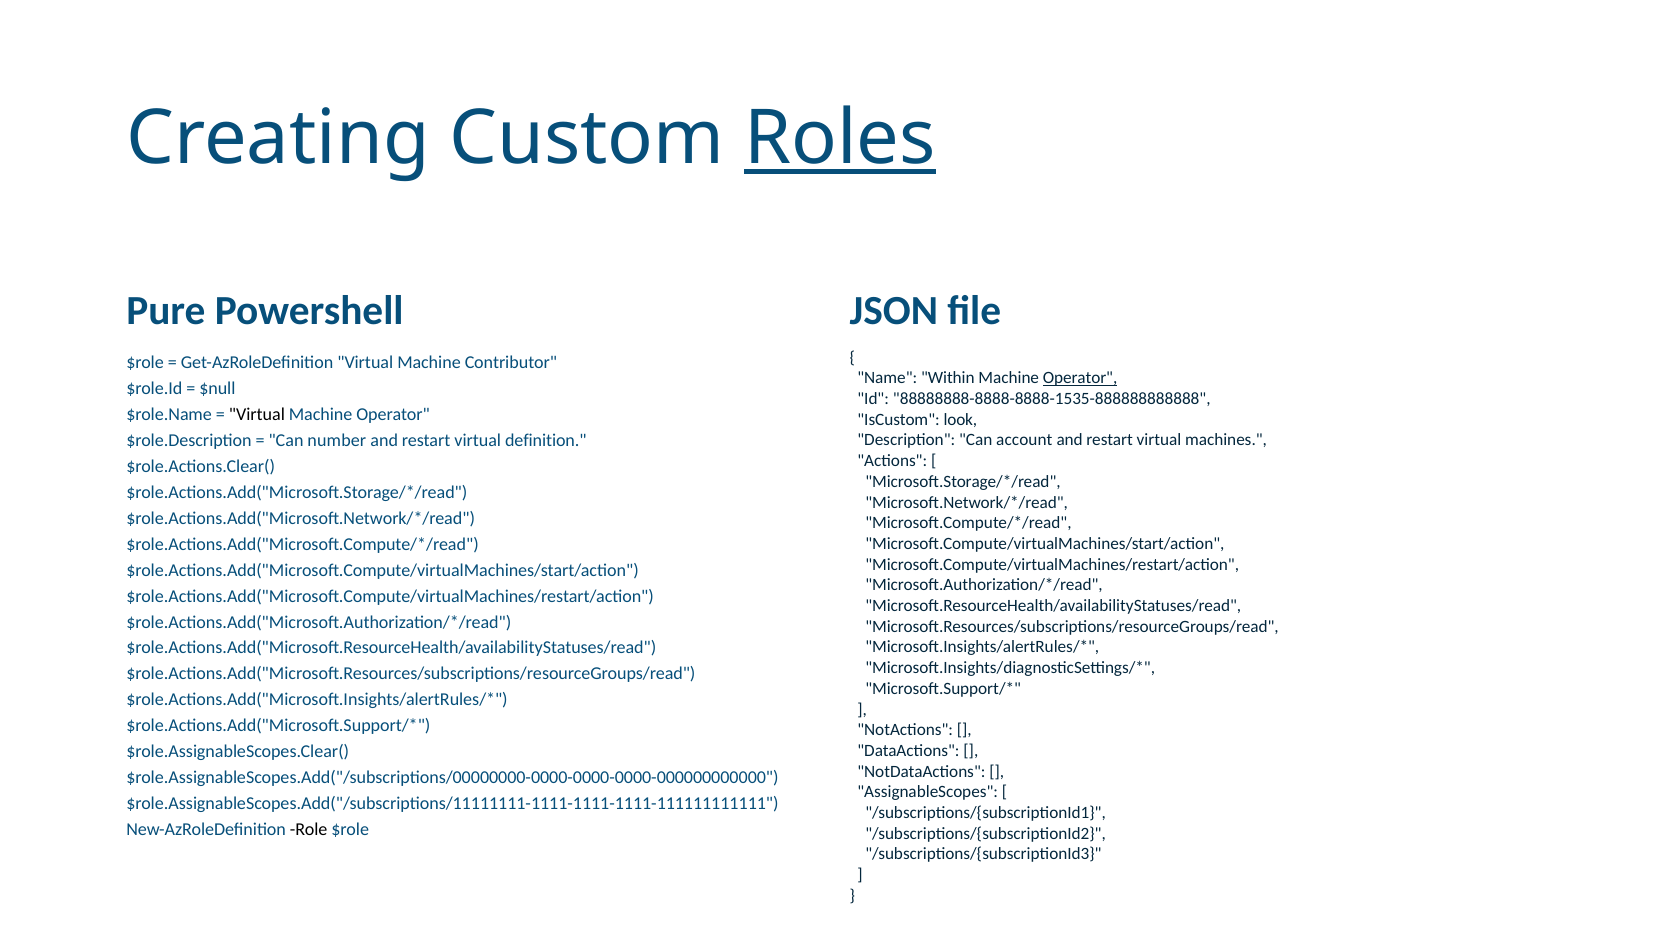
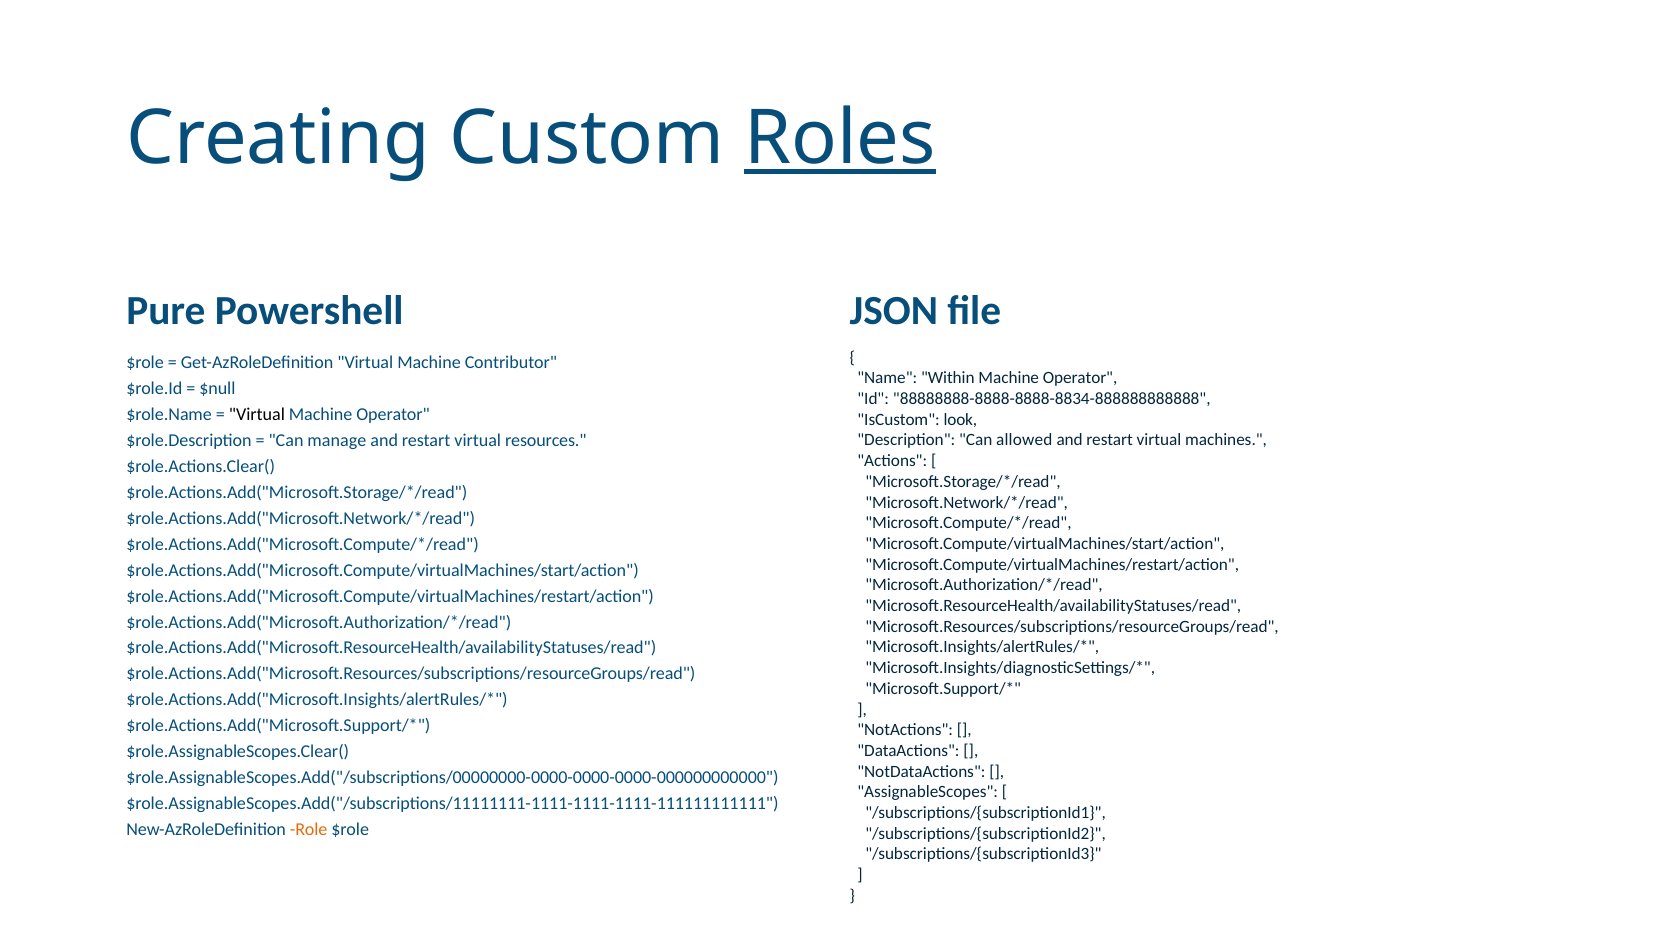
Operator underline: present -> none (1080, 378)
88888888-8888-8888-1535-888888888888: 88888888-8888-8888-1535-888888888888 -> 88888888-8888-8888-8834-888888888888 (1052, 399)
number: number -> manage (337, 440)
definition: definition -> resources (546, 440)
account: account -> allowed (1024, 440)
Role colour: black -> orange (309, 830)
